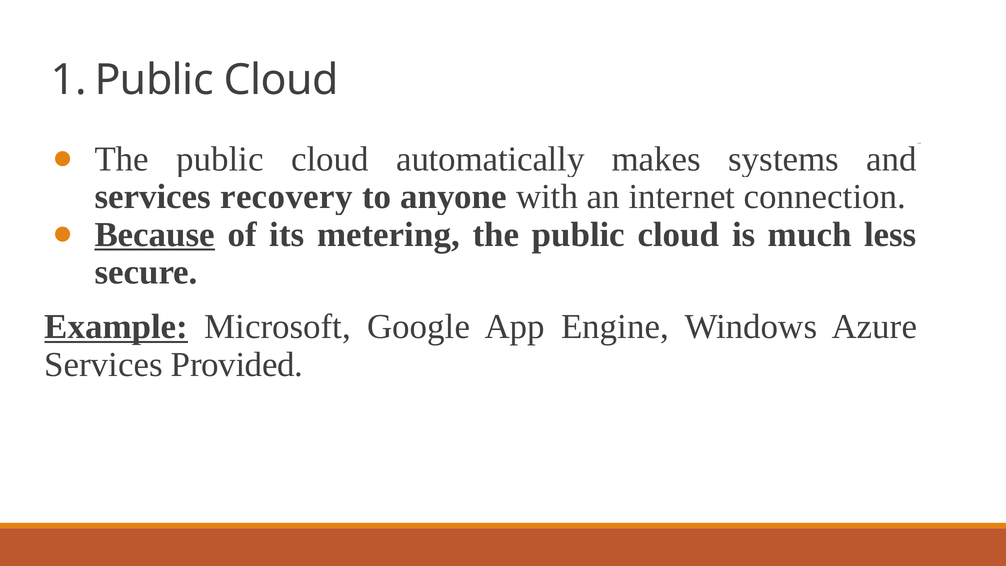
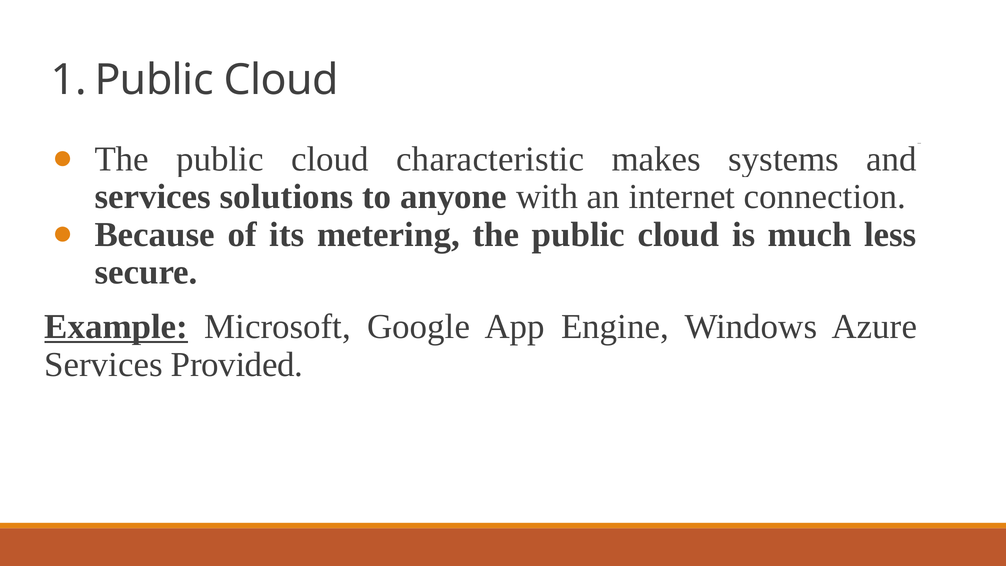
automatically: automatically -> characteristic (490, 159)
recovery: recovery -> solutions (286, 197)
Because underline: present -> none (155, 234)
